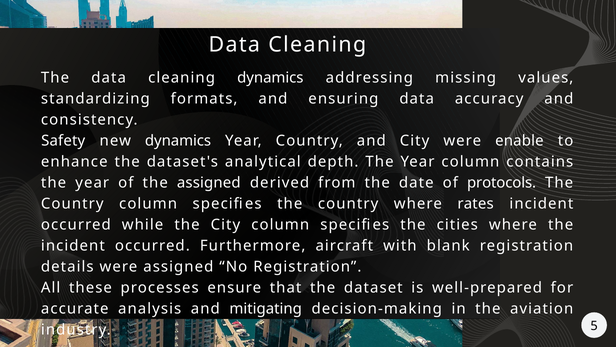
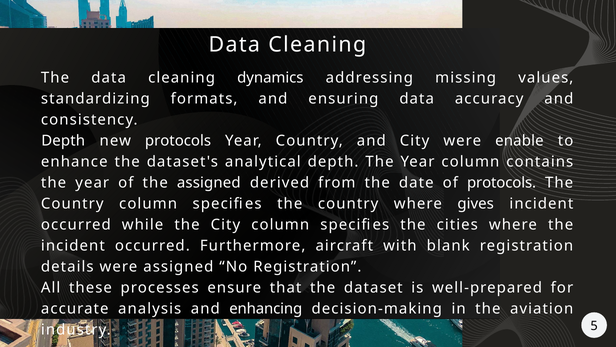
Safety: Safety -> Depth (63, 141)
new dynamics: dynamics -> protocols (178, 141)
rates: rates -> gives (476, 204)
mitigating: mitigating -> enhancing (266, 308)
